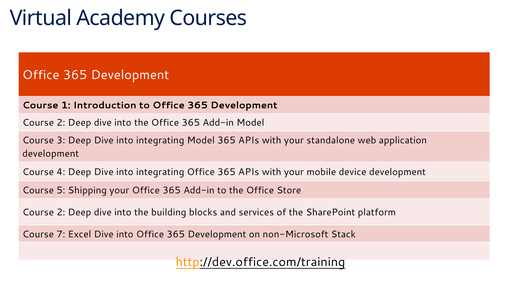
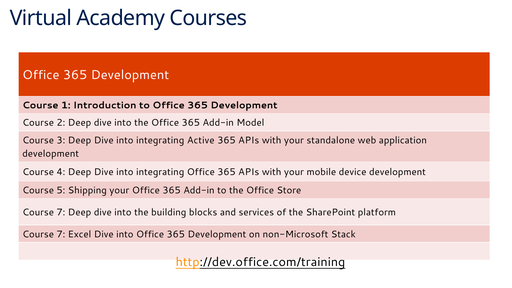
integrating Model: Model -> Active (201, 140)
2: 2 -> 7 (61, 212)
